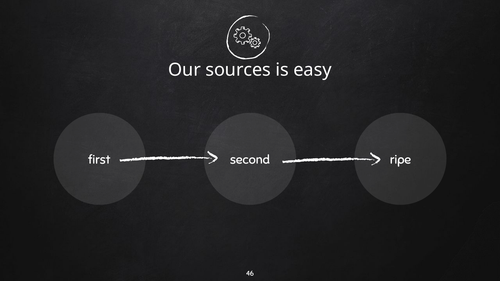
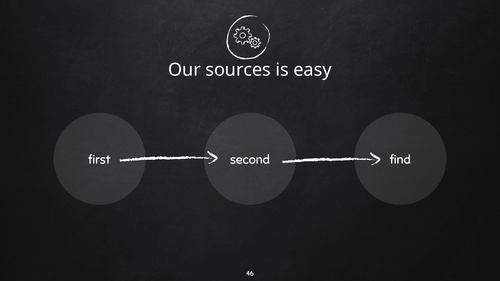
ripe: ripe -> find (400, 160)
